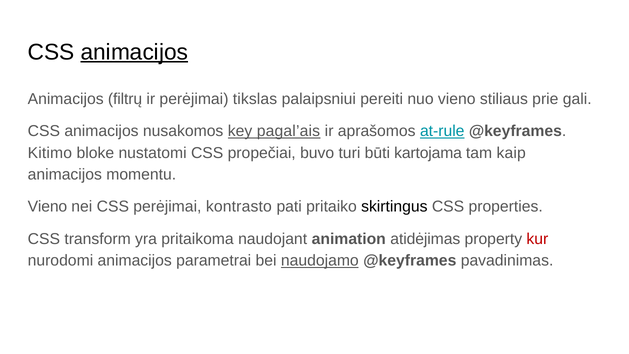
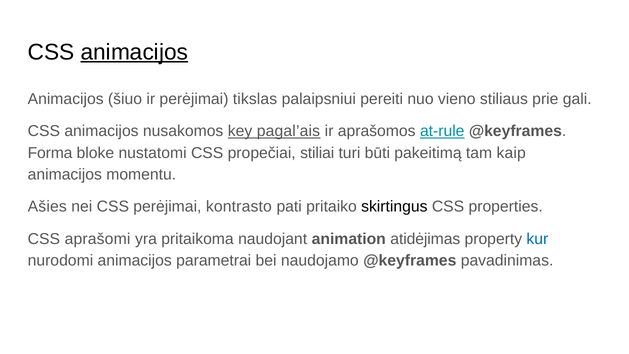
filtrų: filtrų -> šiuo (125, 99)
Kitimo: Kitimo -> Forma (50, 153)
buvo: buvo -> stiliai (317, 153)
kartojama: kartojama -> pakeitimą (428, 153)
Vieno: Vieno -> Ašies (47, 207)
transform: transform -> aprašomi (98, 239)
kur colour: red -> blue (537, 239)
naudojamo underline: present -> none (320, 261)
